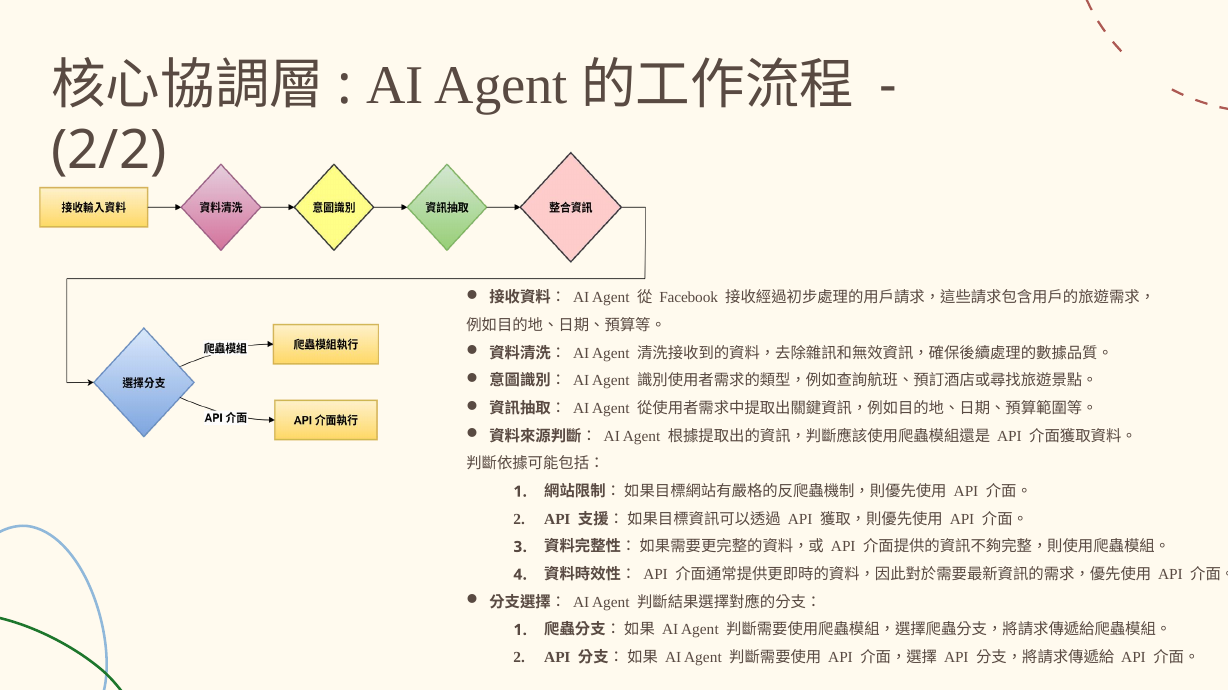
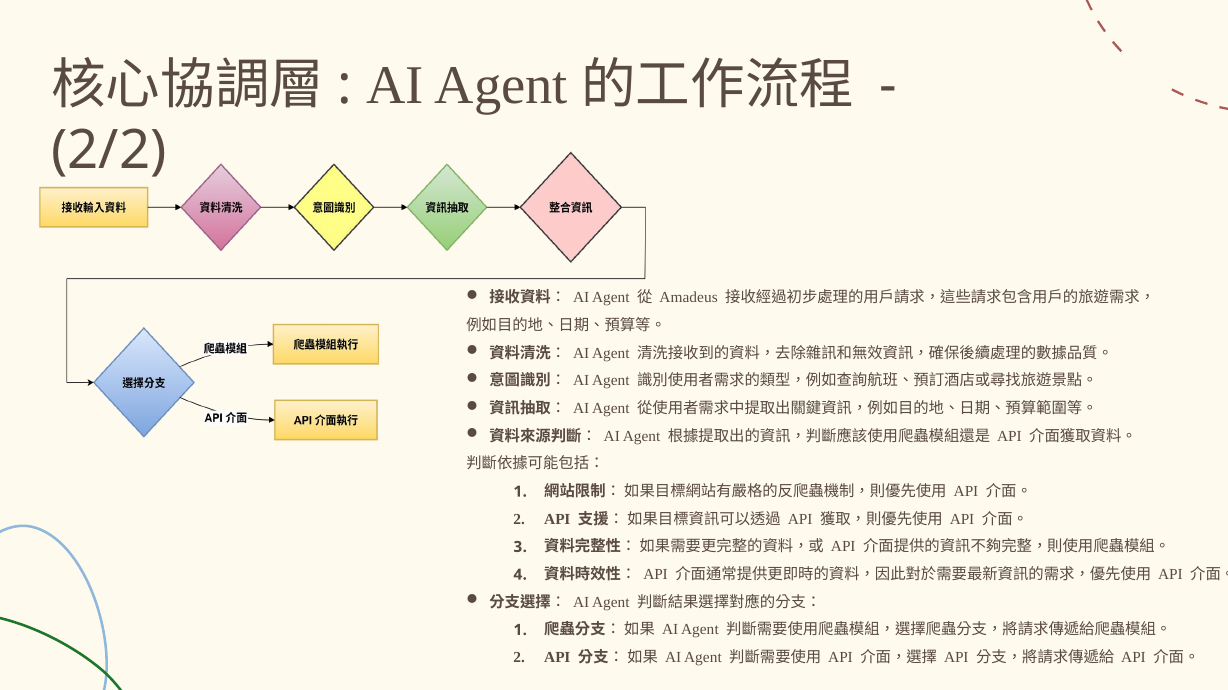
Facebook: Facebook -> Amadeus (689, 298)
